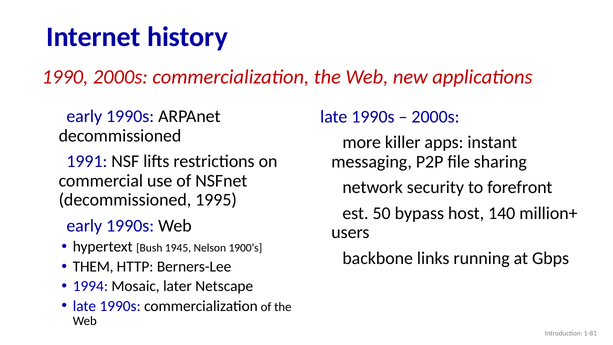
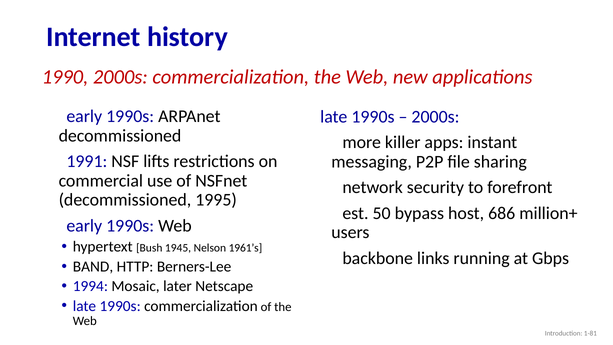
140: 140 -> 686 (502, 213)
1900’s: 1900’s -> 1961’s (245, 248)
THEM: THEM -> BAND (93, 266)
